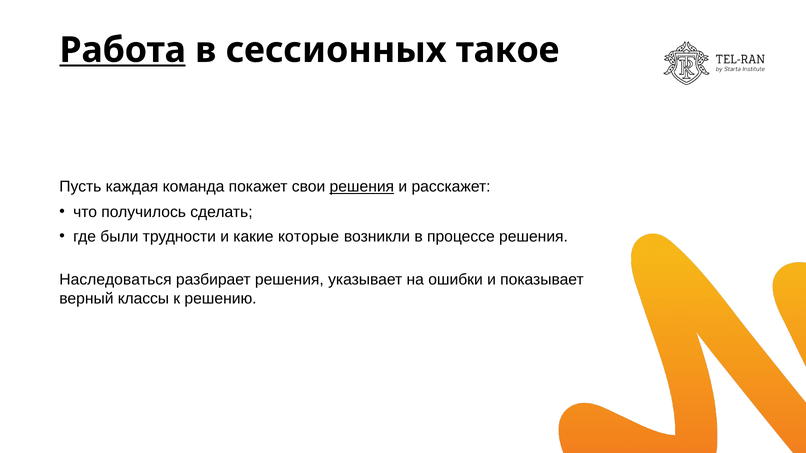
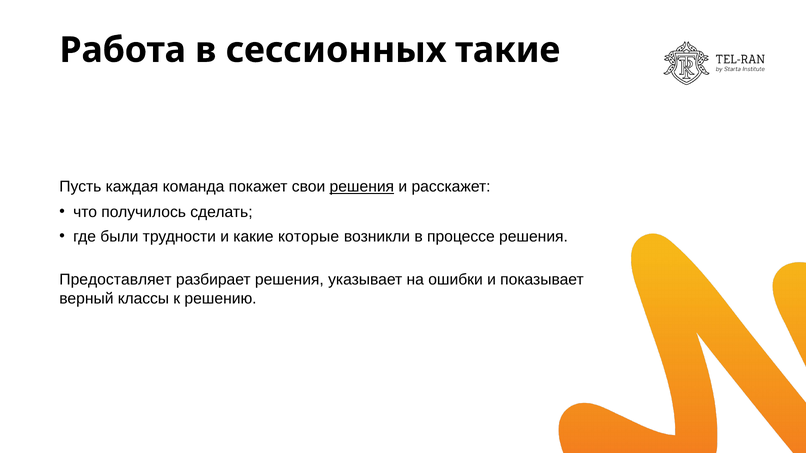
Работа underline: present -> none (123, 50)
такое: такое -> такие (508, 50)
Наследоваться: Наследоваться -> Предоставляет (116, 280)
